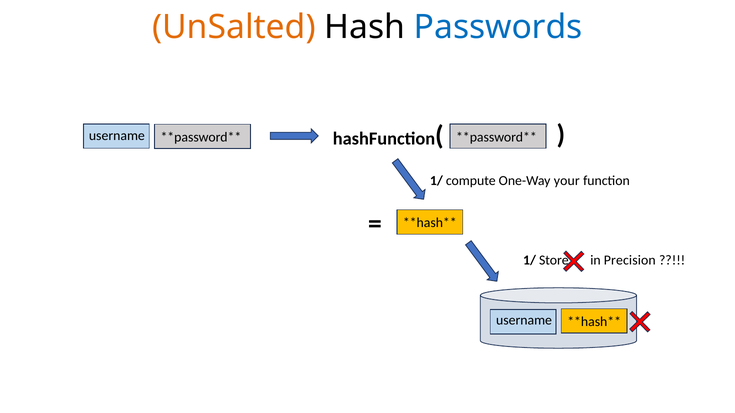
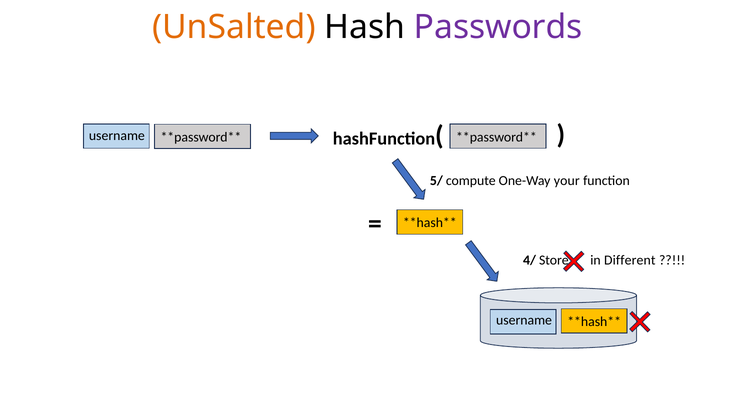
Passwords colour: blue -> purple (498, 27)
1/: 1/ -> 5/ (436, 181)
1/: 1/ -> 4/ (530, 260)
Precision: Precision -> Different (630, 260)
